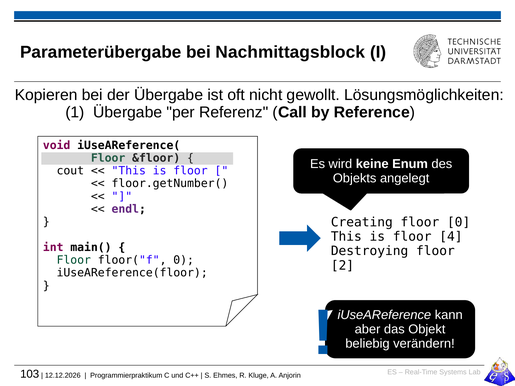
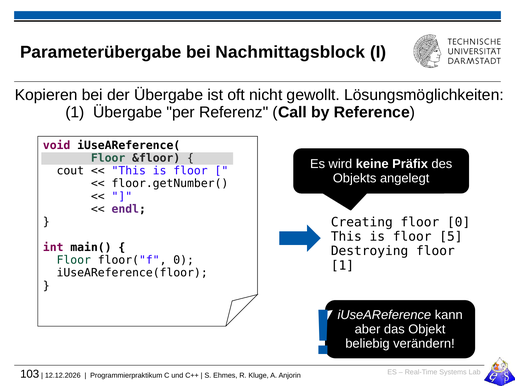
Enum: Enum -> Präfix (410, 164)
4: 4 -> 5 (451, 237)
2: 2 -> 1 (342, 266)
